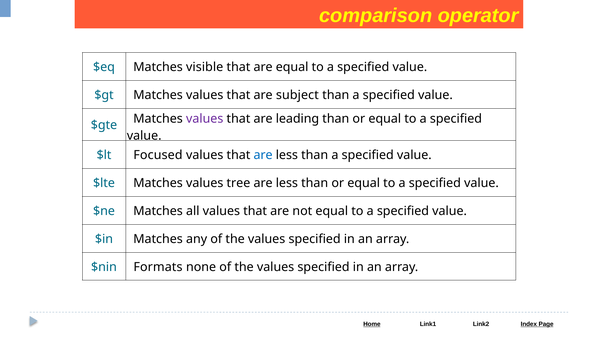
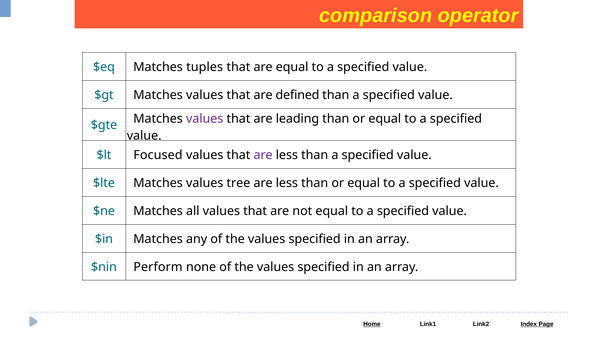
visible: visible -> tuples (205, 67)
subject: subject -> defined (297, 95)
are colour: blue -> purple (263, 155)
Formats: Formats -> Perform (158, 266)
